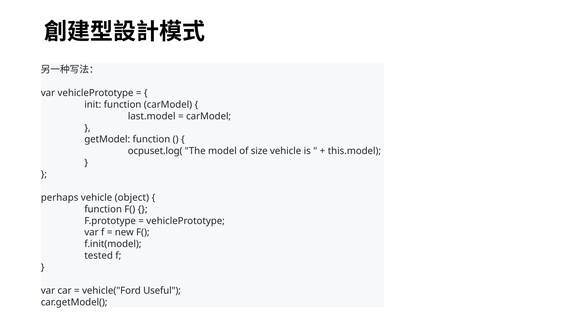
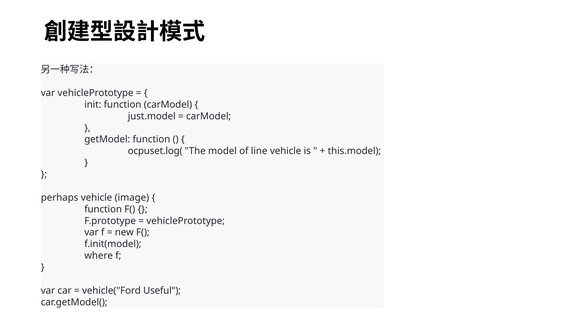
last.model: last.model -> just.model (152, 116)
size: size -> line (259, 151)
object: object -> image (132, 197)
tested: tested -> where (99, 255)
